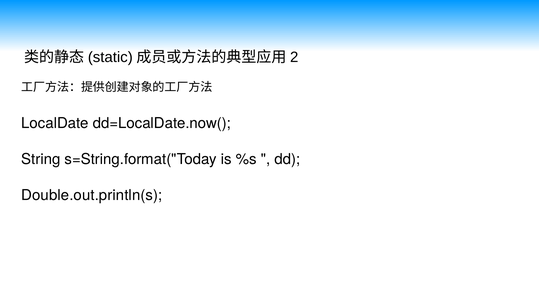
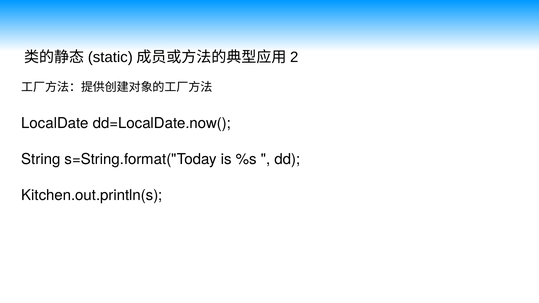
Double.out.println(s: Double.out.println(s -> Kitchen.out.println(s (92, 195)
